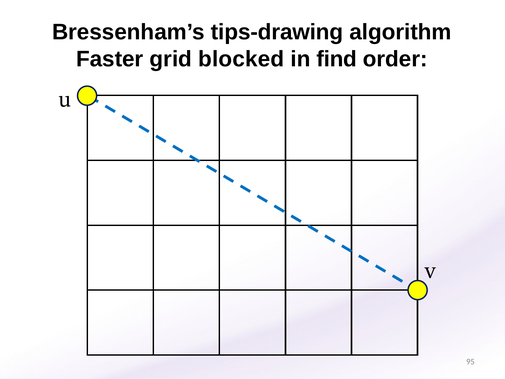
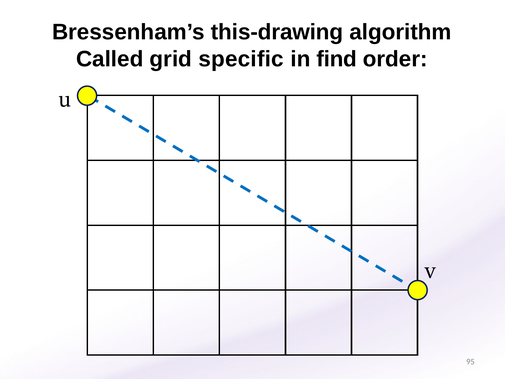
tips-drawing: tips-drawing -> this-drawing (277, 32)
Faster: Faster -> Called (110, 59)
blocked: blocked -> specific (241, 59)
